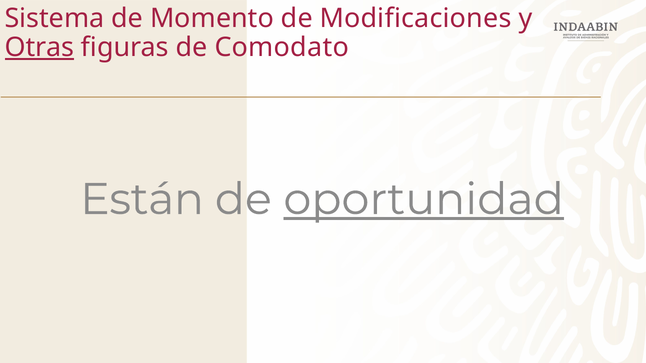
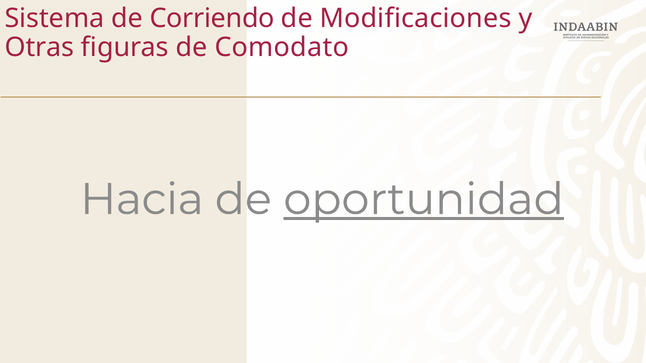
Momento: Momento -> Corriendo (212, 18)
Otras underline: present -> none (39, 48)
Están: Están -> Hacia (142, 200)
